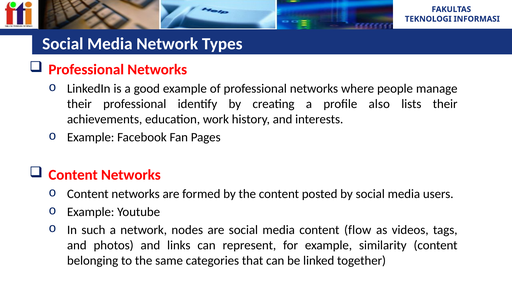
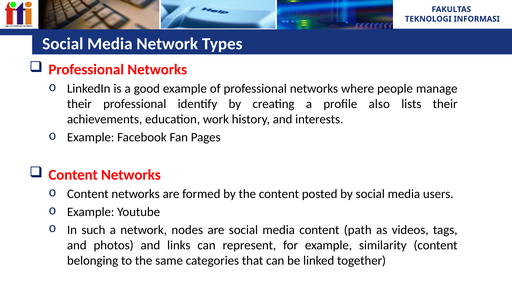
flow: flow -> path (358, 230)
